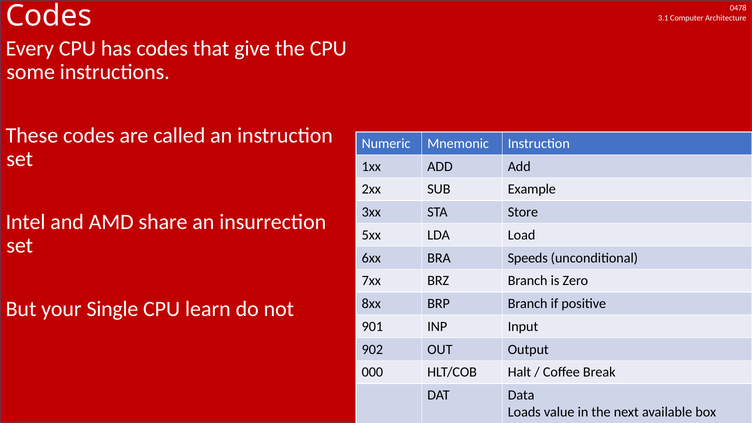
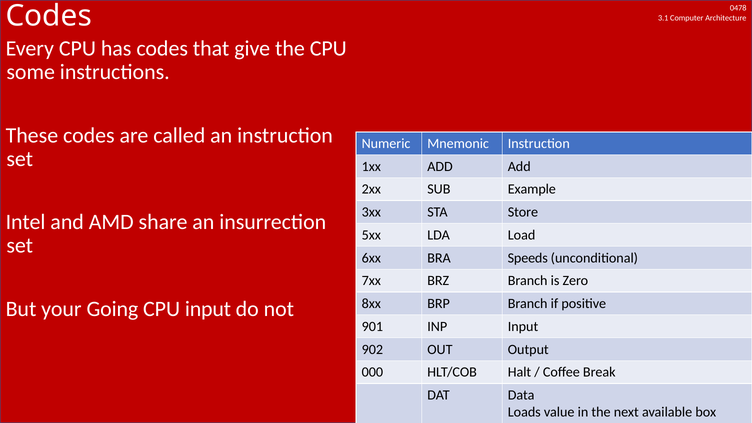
Single: Single -> Going (112, 309)
CPU learn: learn -> input (208, 309)
